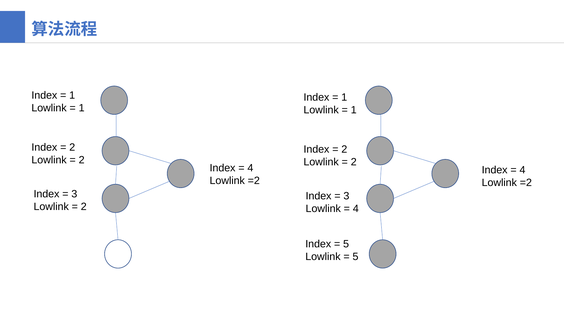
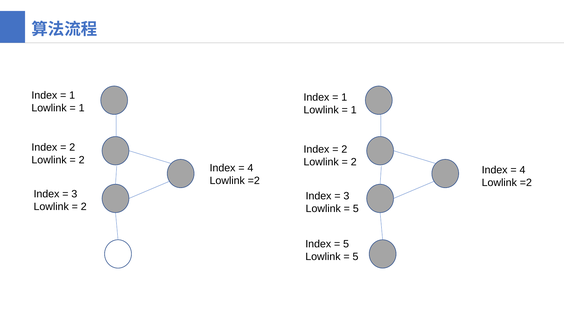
4: 4 -> 5 (356, 209)
